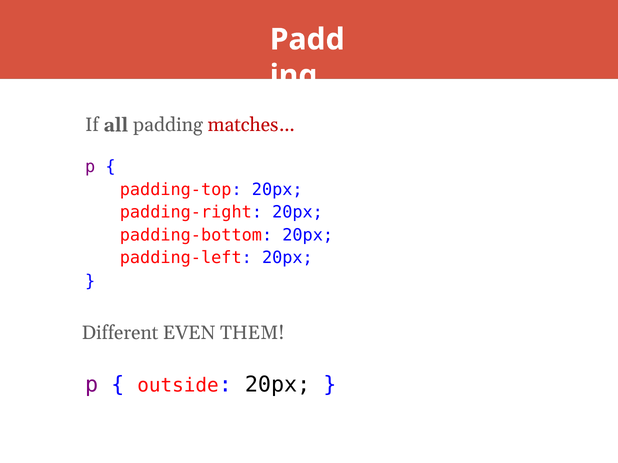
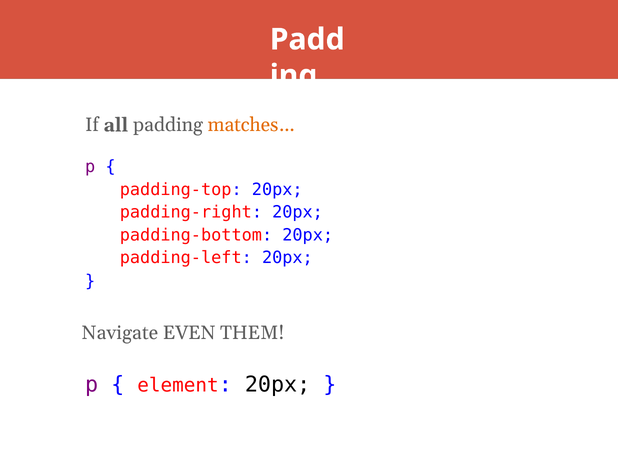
matches… colour: red -> orange (251, 125)
Different: Different -> Navigate (120, 333)
outside: outside -> element (178, 386)
